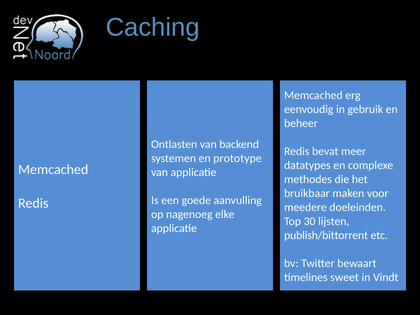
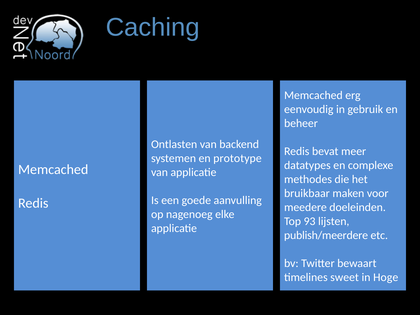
30: 30 -> 93 (310, 221)
publish/bittorrent: publish/bittorrent -> publish/meerdere (326, 235)
Vindt: Vindt -> Hoge (386, 277)
